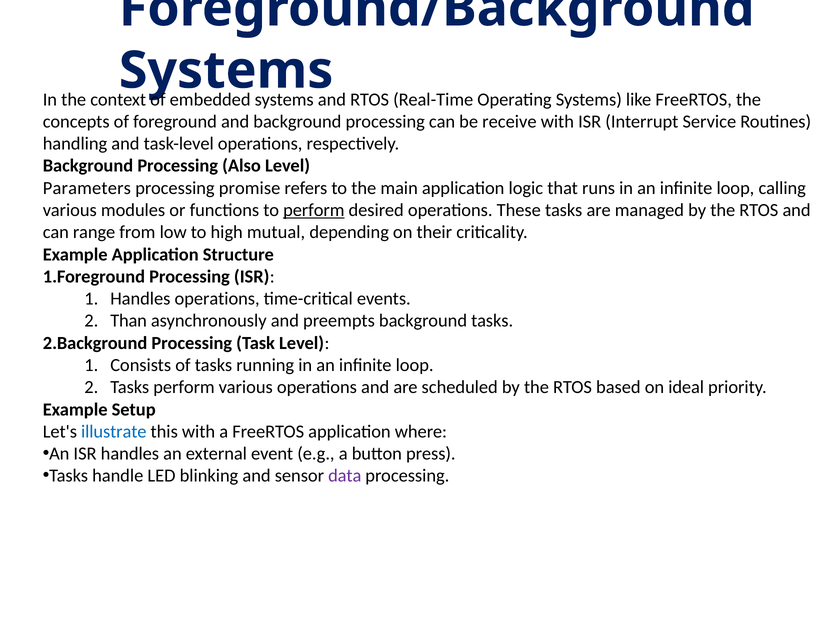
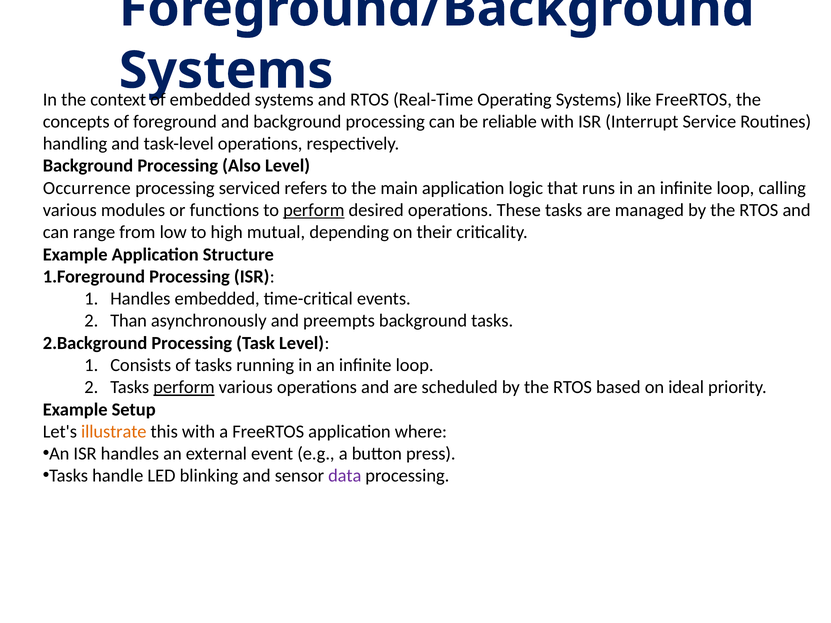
receive: receive -> reliable (510, 122)
Parameters: Parameters -> Occurrence (87, 188)
promise: promise -> serviced (250, 188)
Handles operations: operations -> embedded (217, 299)
perform underline: none -> present (184, 387)
illustrate colour: blue -> orange (114, 432)
